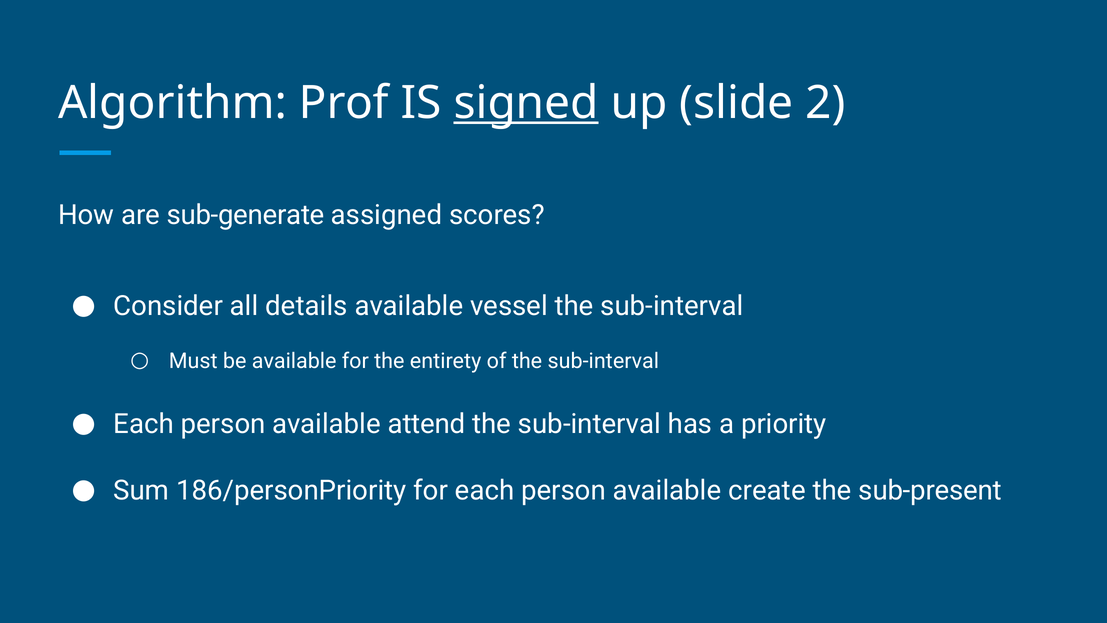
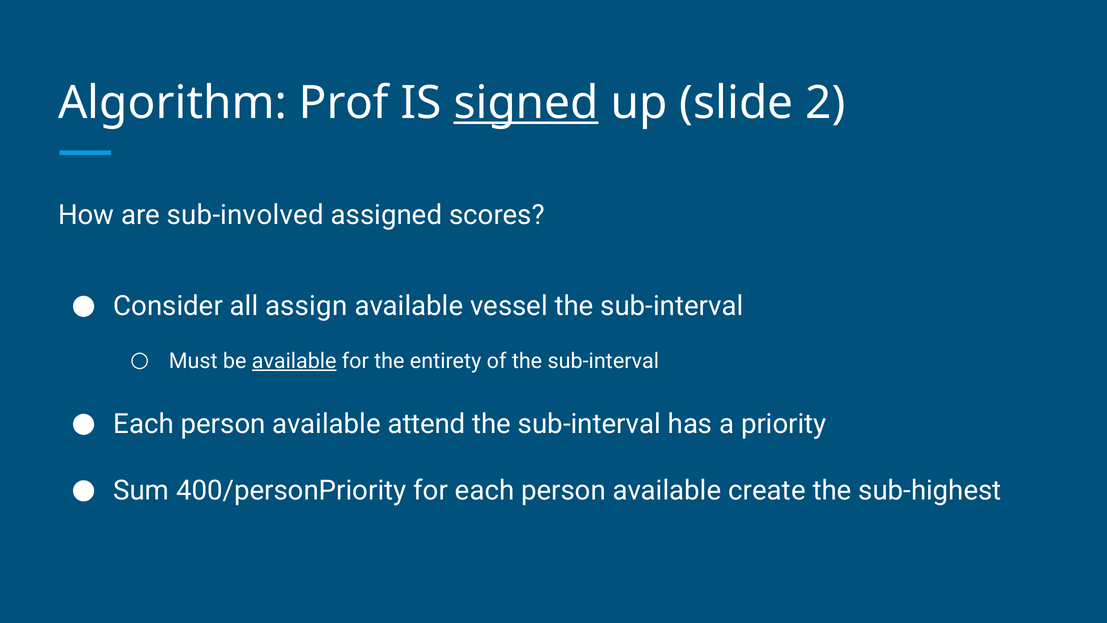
sub-generate: sub-generate -> sub-involved (245, 215)
details: details -> assign (306, 306)
available underline: none -> present (294, 361)
186/personPriority: 186/personPriority -> 400/personPriority (291, 490)
sub-present: sub-present -> sub-highest (930, 490)
